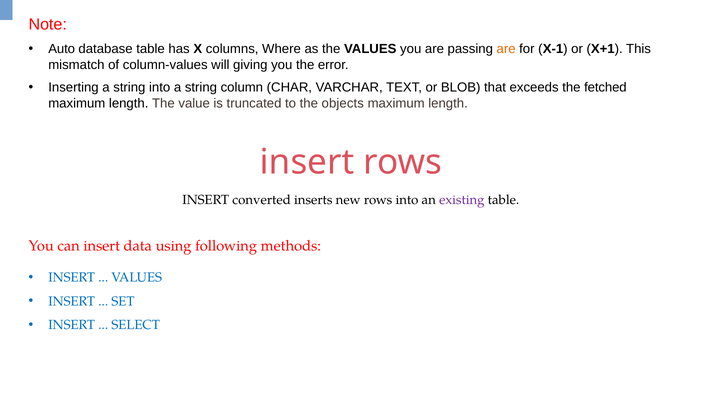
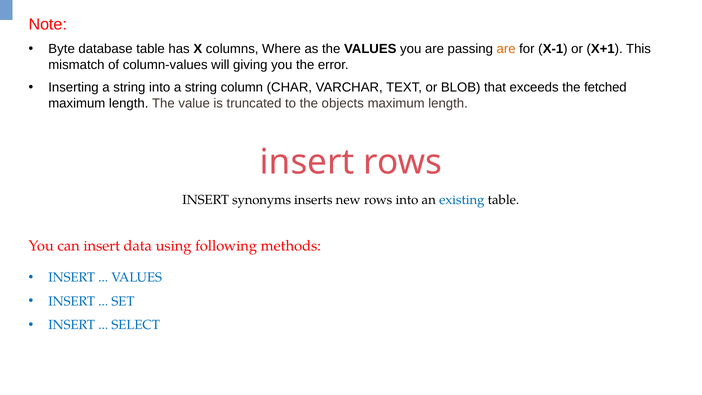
Auto: Auto -> Byte (62, 49)
converted: converted -> synonyms (262, 200)
existing colour: purple -> blue (462, 200)
